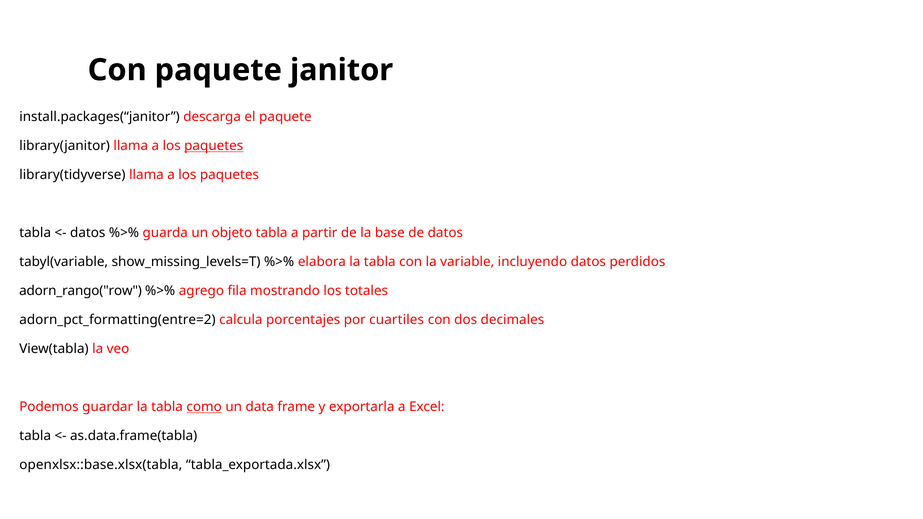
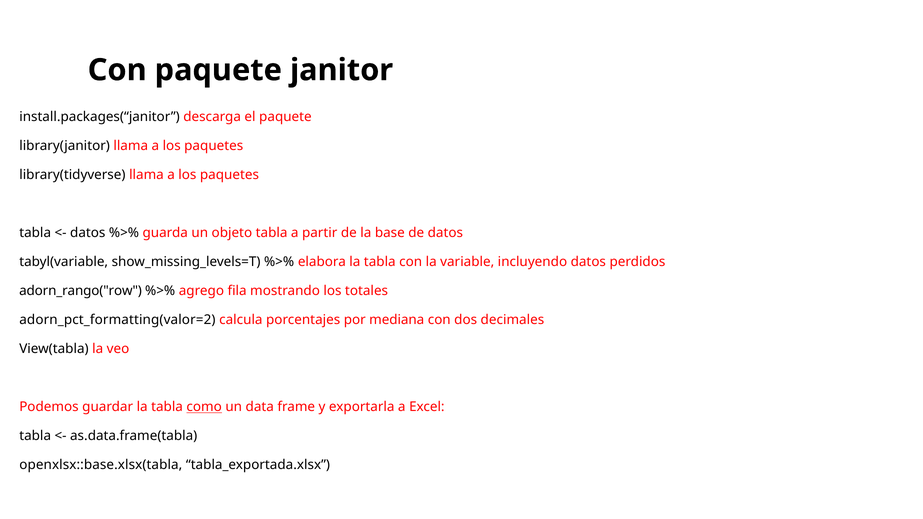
paquetes underline: present -> none (214, 146)
adorn_pct_formatting(entre=2: adorn_pct_formatting(entre=2 -> adorn_pct_formatting(valor=2 (117, 320)
cuartiles: cuartiles -> mediana (397, 320)
